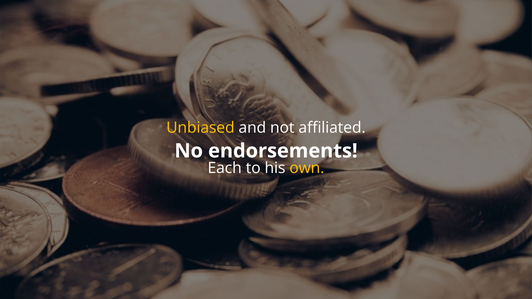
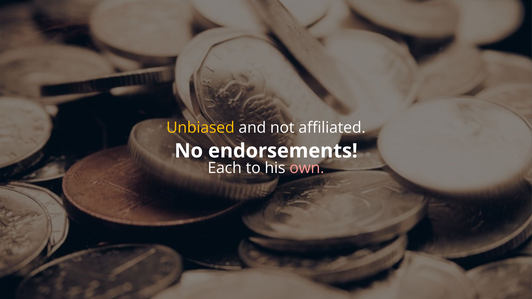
own colour: yellow -> pink (307, 168)
